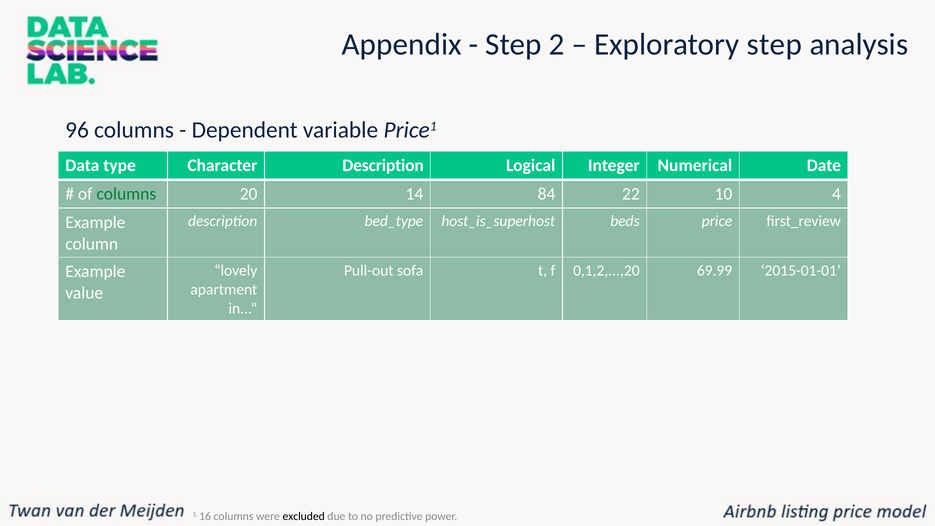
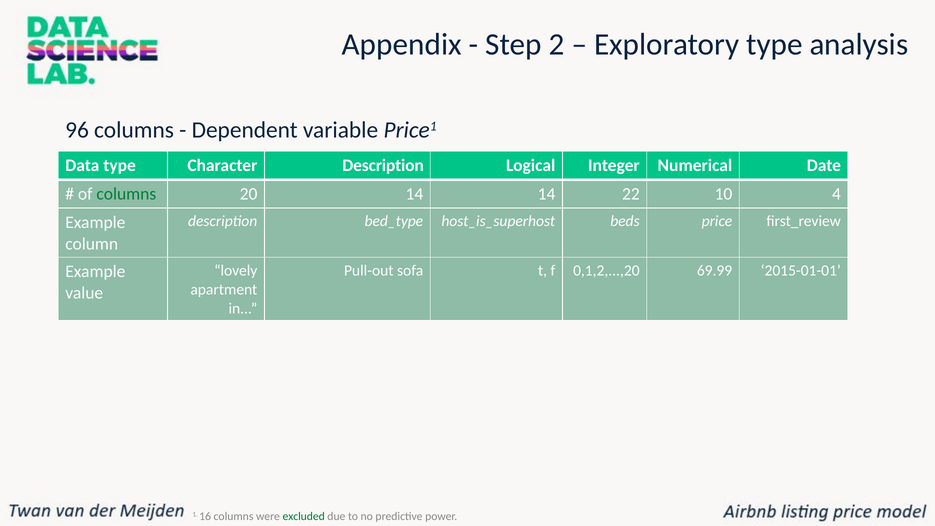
Exploratory step: step -> type (775, 44)
14 84: 84 -> 14 (547, 194)
excluded colour: black -> green (304, 516)
